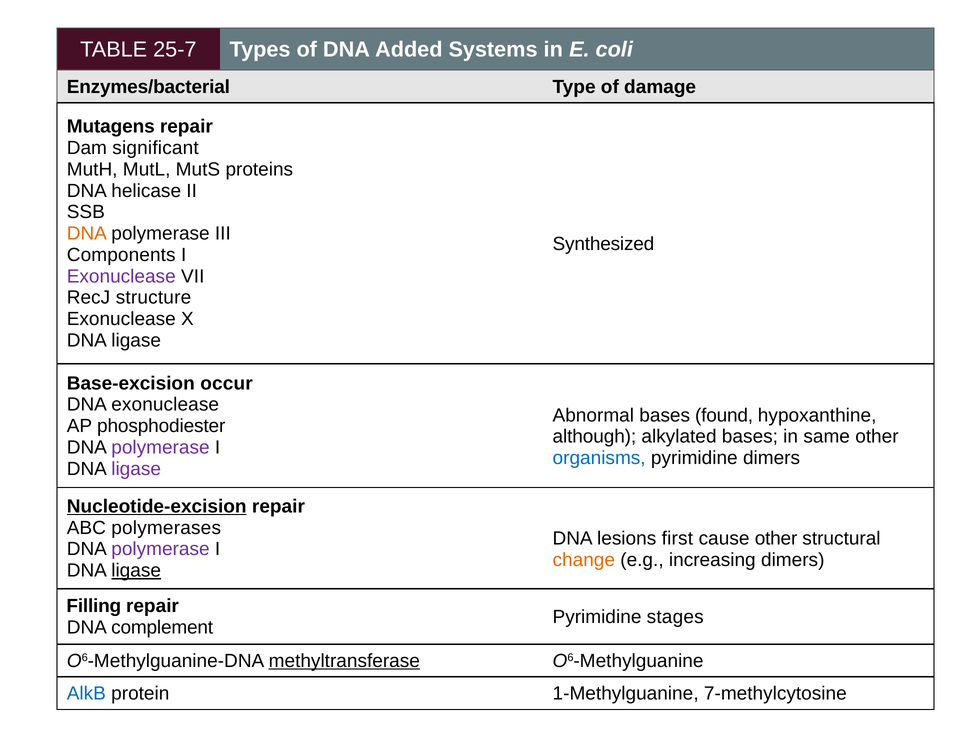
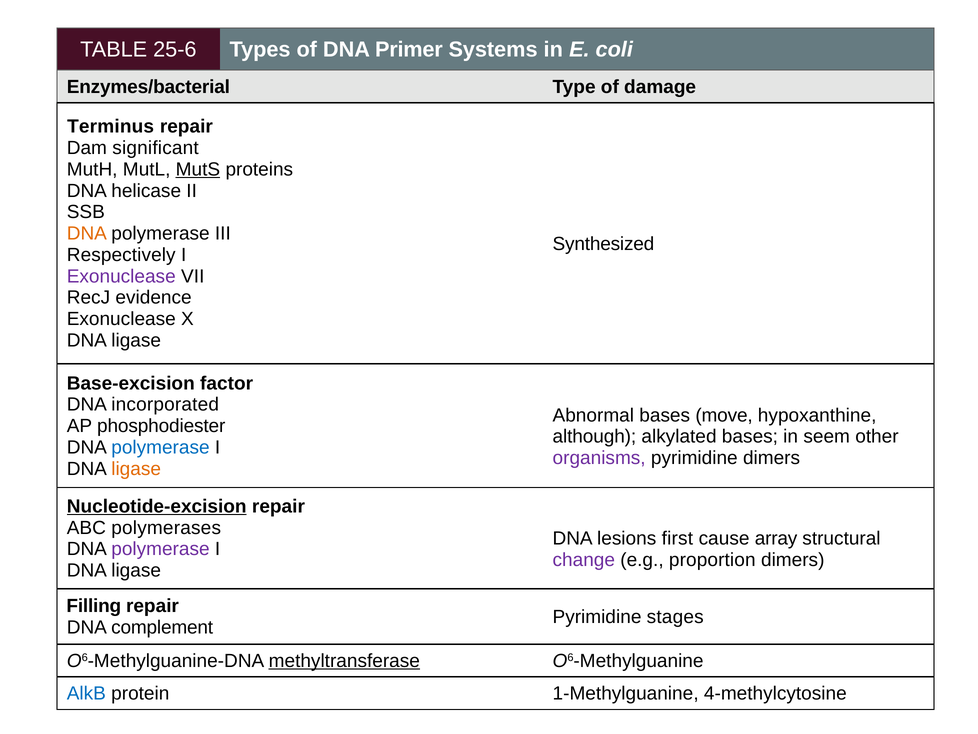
25-7: 25-7 -> 25-6 (175, 49)
Added: Added -> Primer (409, 49)
Mutagens: Mutagens -> Terminus (111, 127)
MutS underline: none -> present (198, 169)
Components: Components -> Respectively (121, 255)
structure: structure -> evidence (154, 297)
occur: occur -> factor (227, 383)
DNA exonuclease: exonuclease -> incorporated (165, 404)
found: found -> move (724, 415)
same: same -> seem (827, 436)
polymerase colour: purple -> blue (160, 447)
organisms colour: blue -> purple (599, 458)
ligase colour: purple -> orange (136, 468)
cause other: other -> array (776, 538)
change colour: orange -> purple (584, 560)
increasing: increasing -> proportion (712, 560)
ligase underline: present -> none (136, 570)
7-methylcytosine: 7-methylcytosine -> 4-methylcytosine (775, 693)
